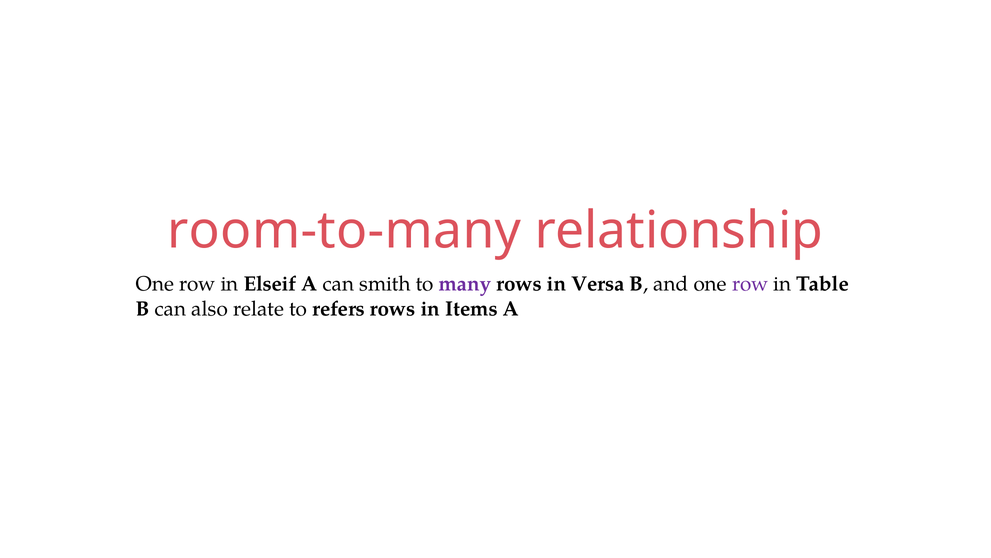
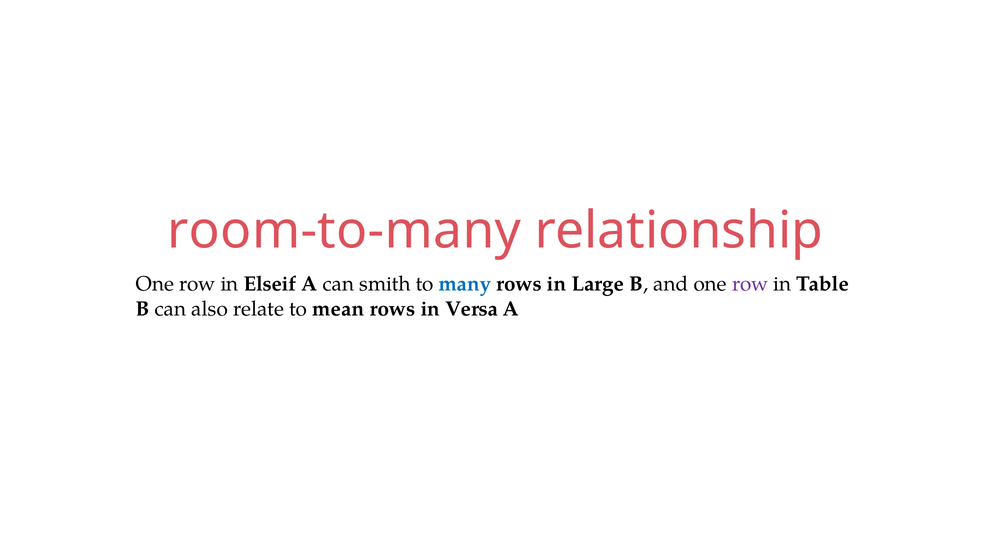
many colour: purple -> blue (465, 284)
Versa: Versa -> Large (598, 284)
refers: refers -> mean (338, 309)
Items: Items -> Versa (472, 309)
